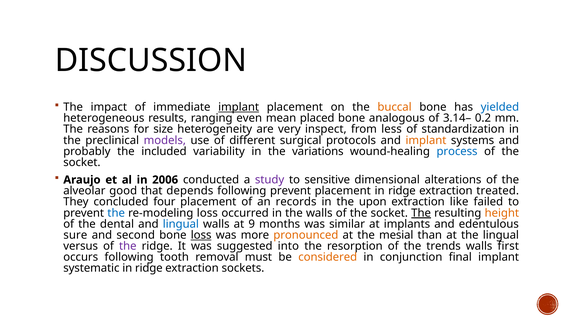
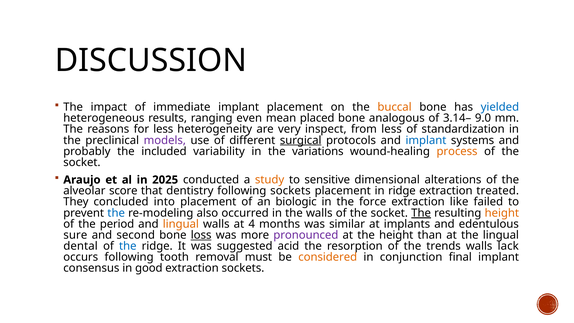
implant underline: present -> none (239, 107)
0.2: 0.2 -> 9.0 (483, 118)
for size: size -> less (163, 129)
surgical underline: none -> present (301, 140)
implant colour: orange -> blue (426, 140)
process colour: blue -> orange (457, 151)
2006: 2006 -> 2025 (165, 180)
study colour: purple -> orange (270, 180)
good: good -> score (123, 191)
depends: depends -> dentistry (190, 191)
following prevent: prevent -> sockets (290, 191)
four: four -> into (164, 202)
records: records -> biologic (296, 202)
upon: upon -> force (373, 202)
re-modeling loss: loss -> also (207, 213)
dental: dental -> period (117, 224)
lingual colour: blue -> orange (181, 224)
9: 9 -> 4 (252, 224)
pronounced colour: orange -> purple (306, 235)
the mesial: mesial -> height (396, 235)
versus: versus -> dental (81, 246)
the colour: purple -> blue (128, 246)
into: into -> acid (288, 246)
first: first -> lack (508, 246)
systematic: systematic -> consensus (91, 268)
ridge: ridge -> good (149, 268)
